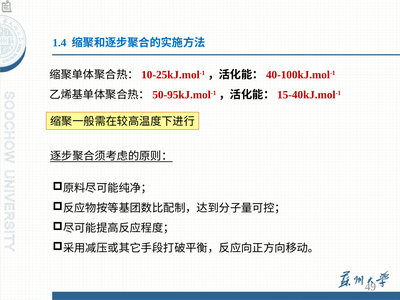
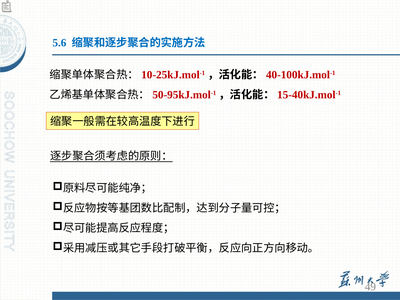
1.4: 1.4 -> 5.6 (59, 43)
